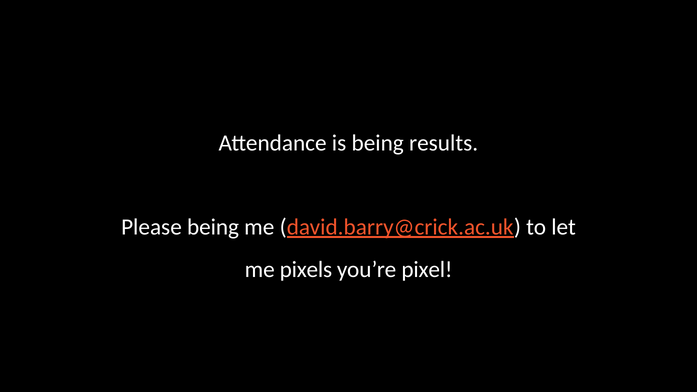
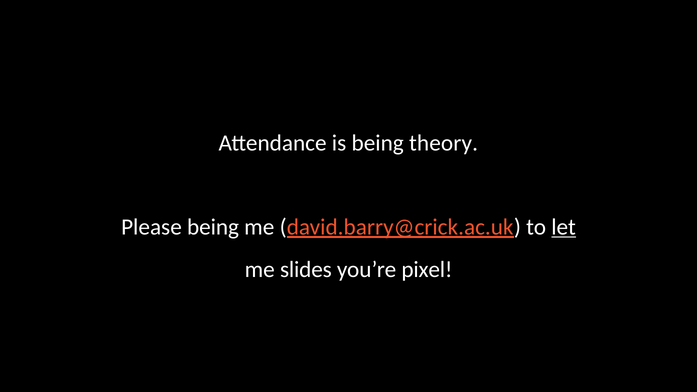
results: results -> theory (444, 143)
let underline: none -> present (564, 227)
pixels: pixels -> slides (306, 269)
